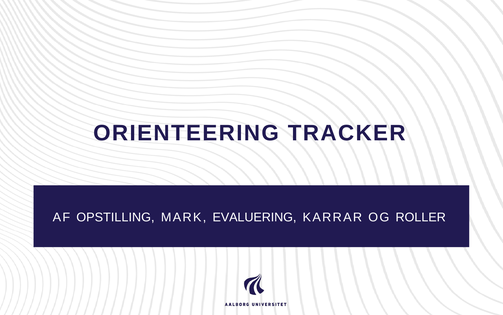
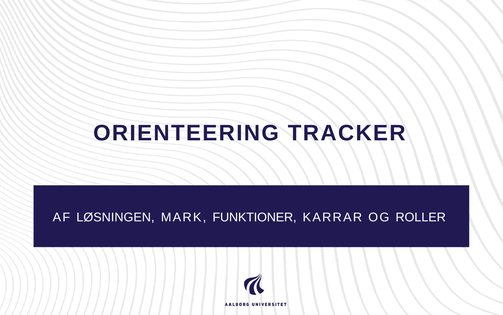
OPSTILLING: OPSTILLING -> LØSNINGEN (115, 217)
EVALUERING: EVALUERING -> FUNKTIONER (255, 217)
